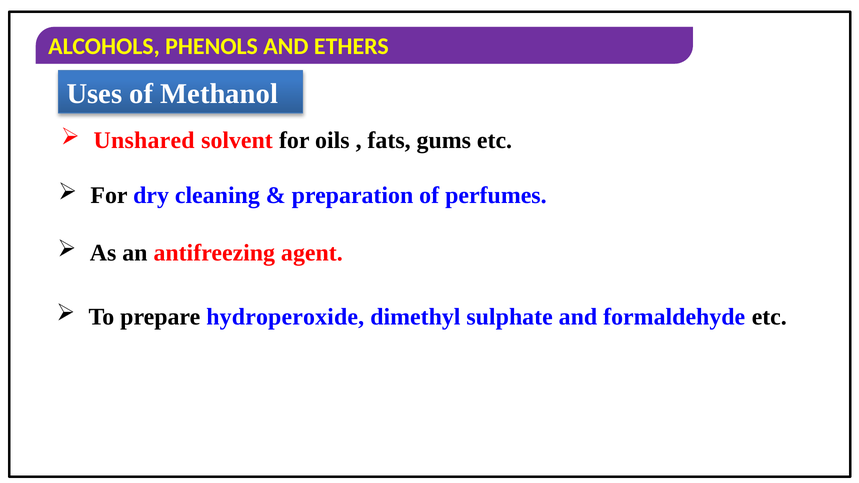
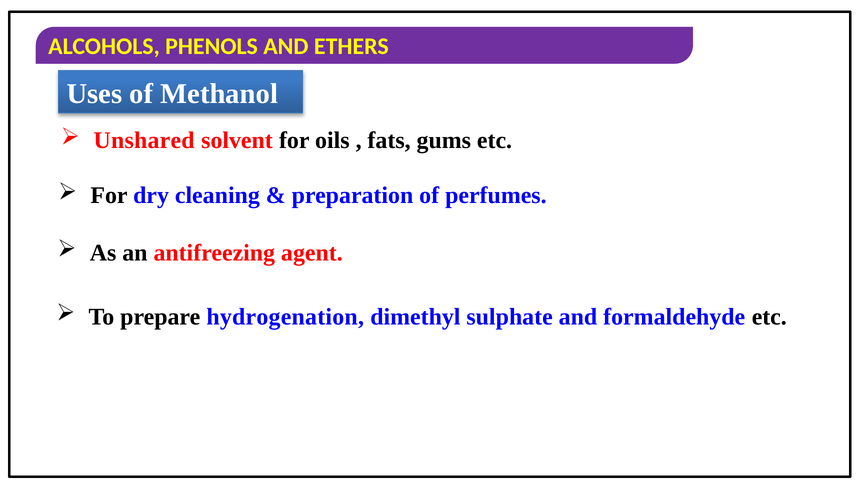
hydroperoxide: hydroperoxide -> hydrogenation (285, 317)
